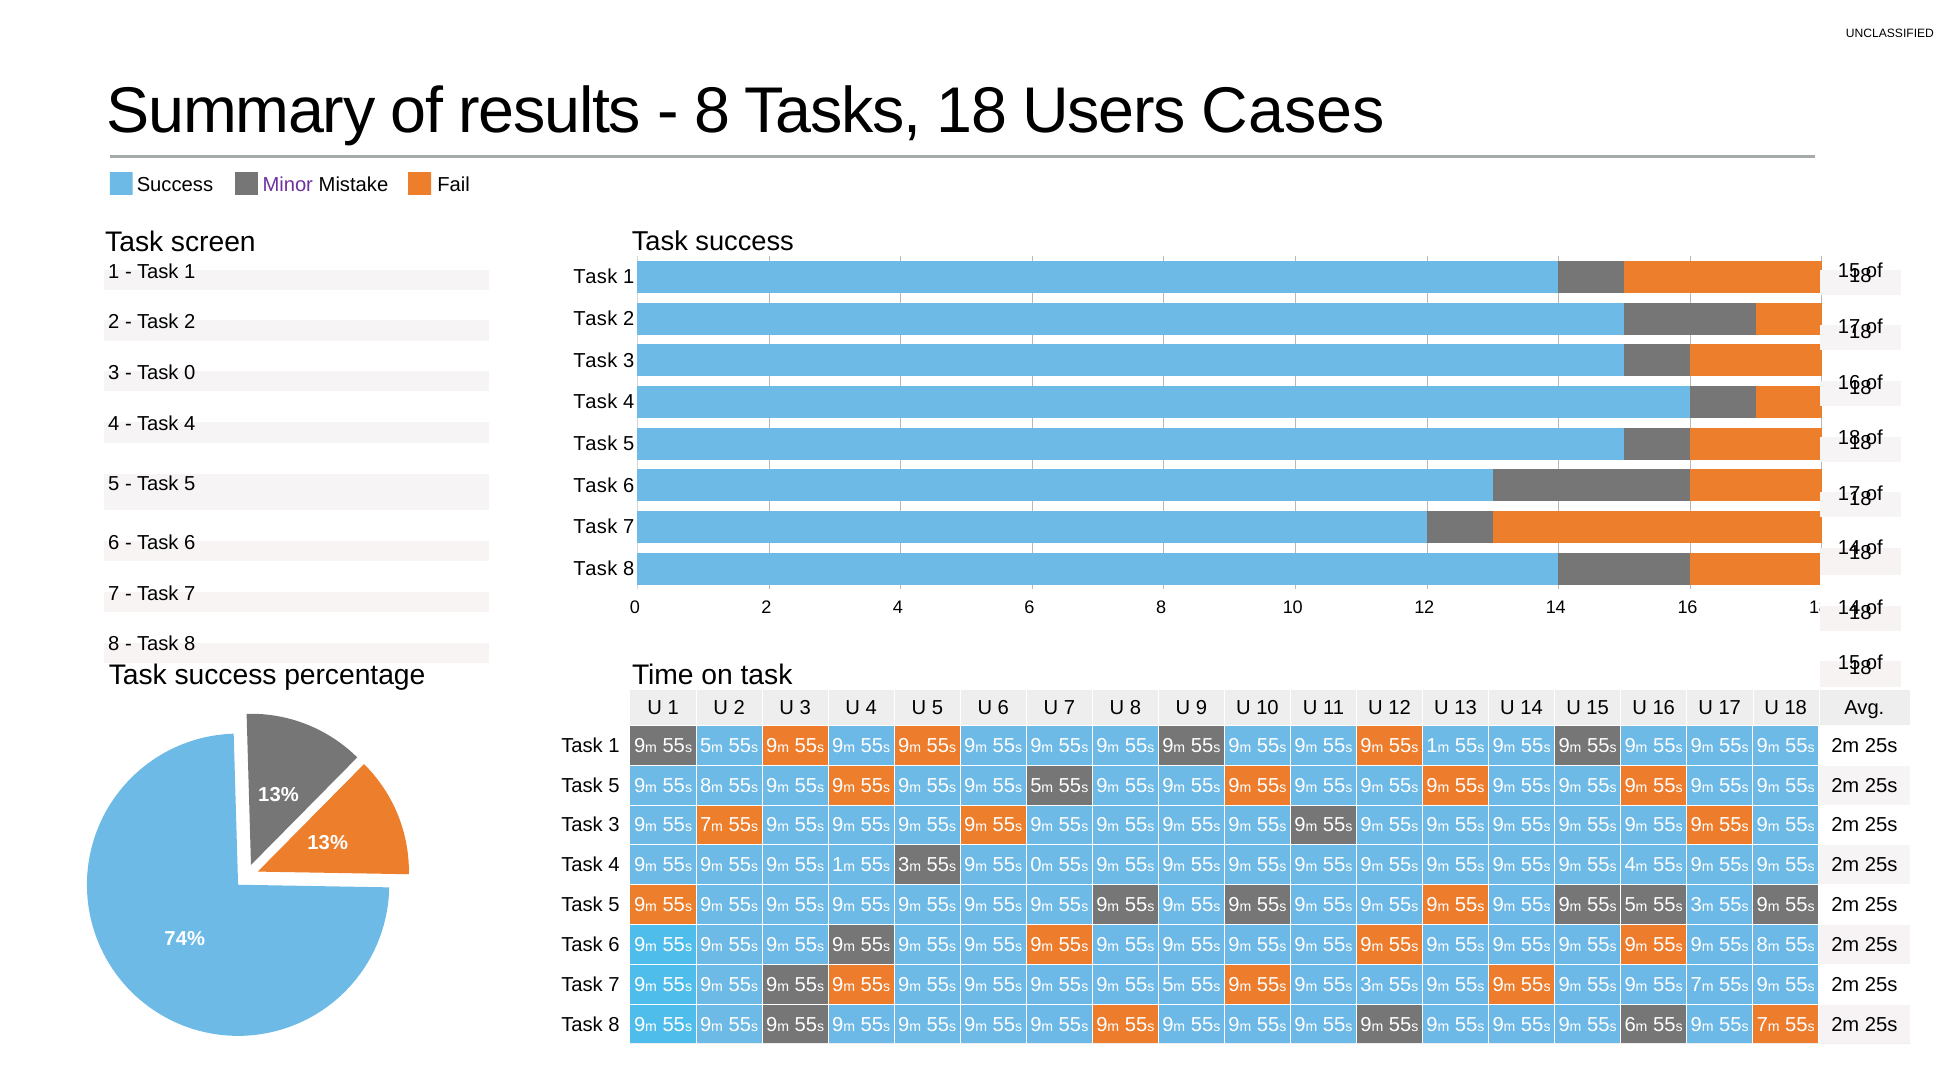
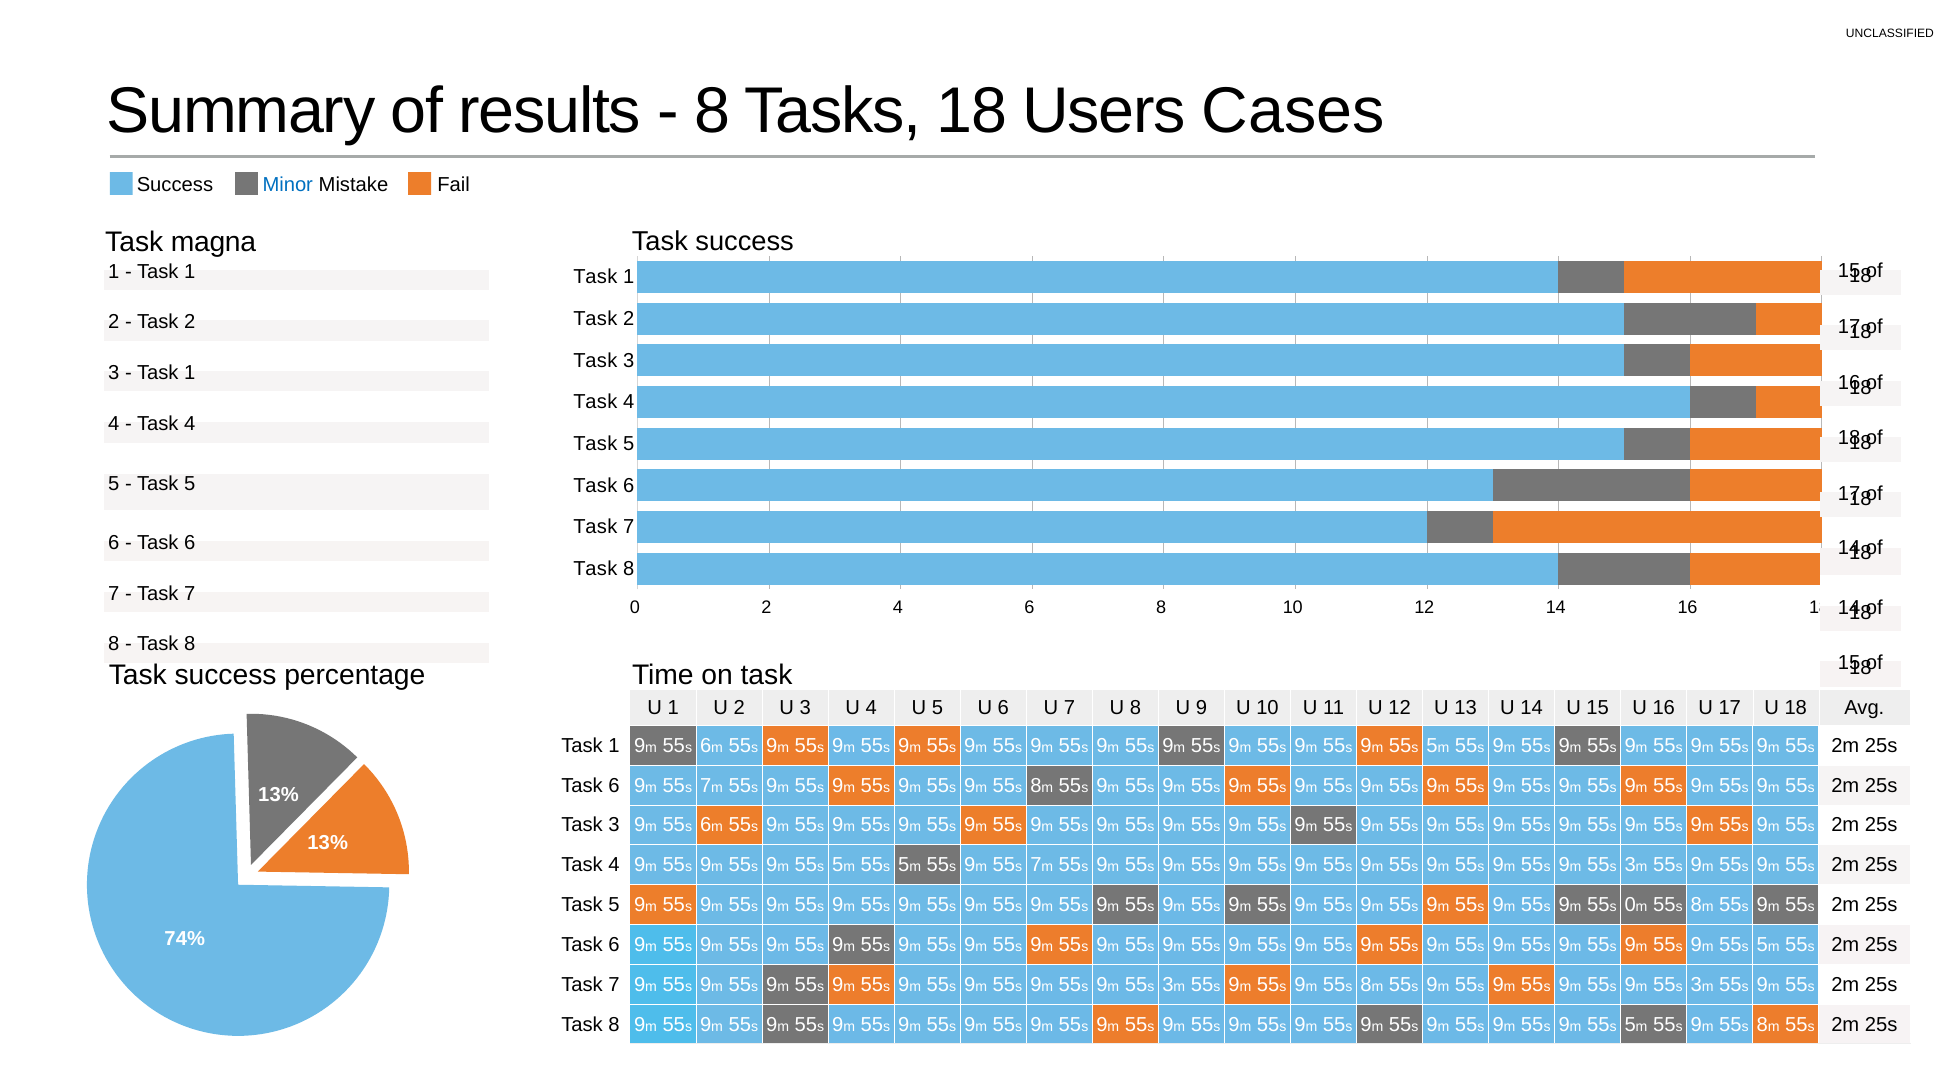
Minor colour: purple -> blue (288, 185)
screen: screen -> magna (213, 242)
0: 0 -> 1 (190, 373)
5: 5 -> 6 (706, 746)
1: 1 -> 5 (1432, 746)
5: 5 -> 6 (614, 785)
8: 8 -> 7 (706, 785)
5: 5 -> 8 (1036, 785)
7: 7 -> 6 (706, 825)
1: 1 -> 5 (838, 865)
3: 3 -> 5 (904, 865)
0: 0 -> 7 (1036, 865)
4: 4 -> 3 (1630, 865)
5: 5 -> 0 (1630, 905)
3: 3 -> 8 (1696, 905)
8: 8 -> 5 (1762, 945)
5: 5 -> 3 (1168, 985)
3: 3 -> 8 (1366, 985)
7: 7 -> 3 (1696, 985)
6: 6 -> 5 (1630, 1024)
7: 7 -> 8 (1762, 1024)
